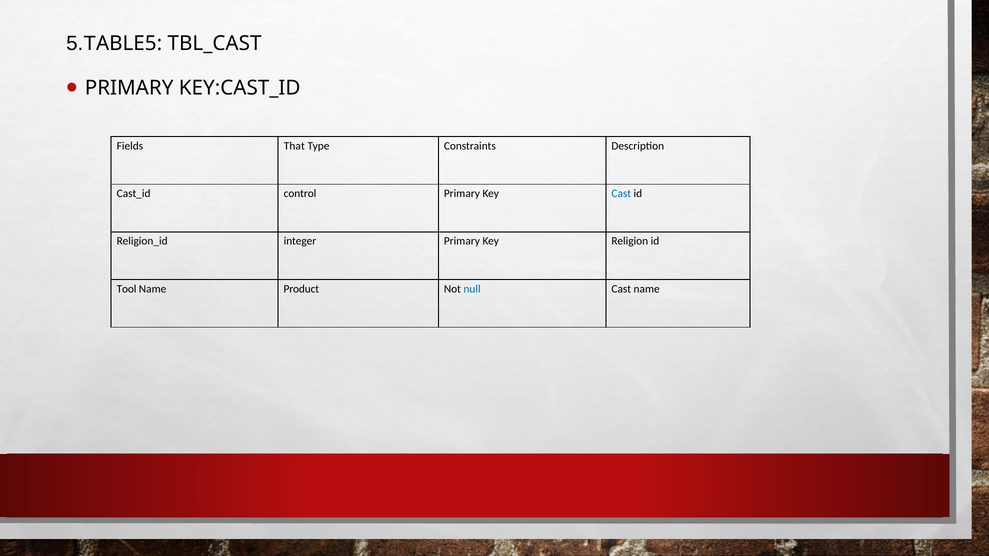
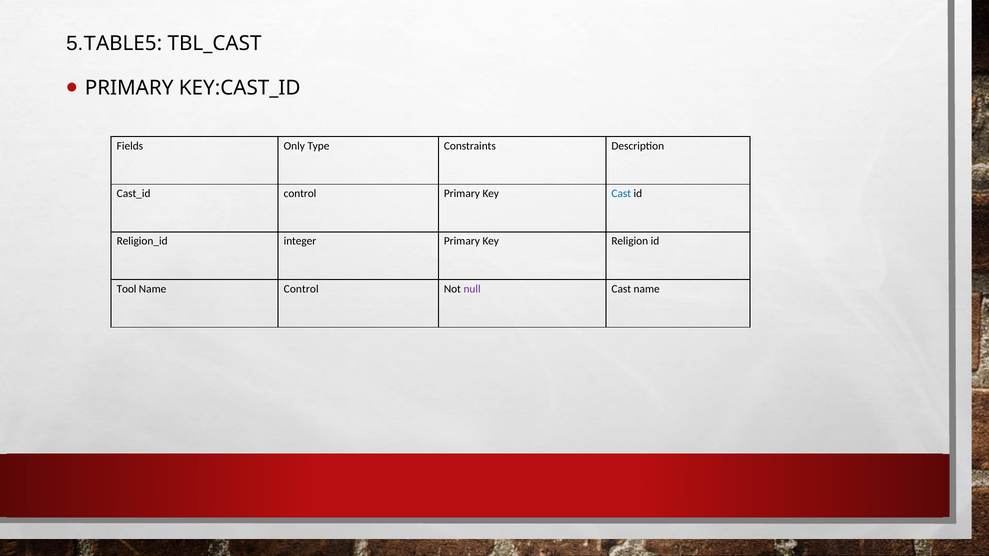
That: That -> Only (294, 146)
Name Product: Product -> Control (301, 289)
null colour: blue -> purple (472, 289)
